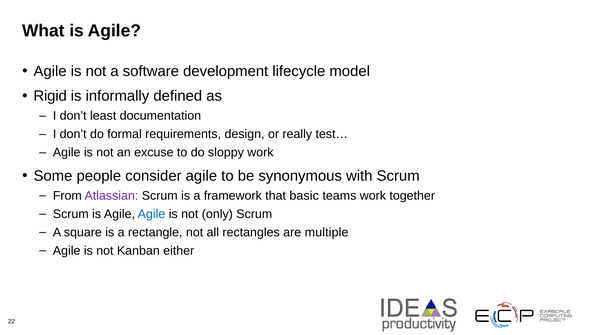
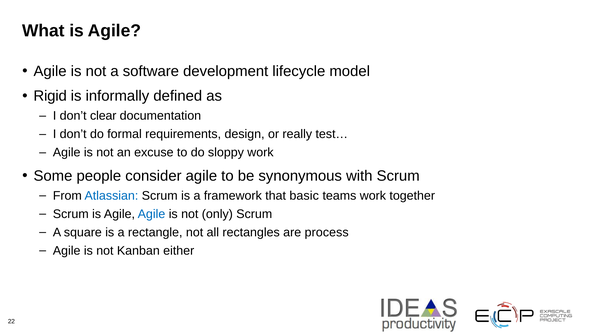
least: least -> clear (103, 116)
Atlassian colour: purple -> blue (111, 195)
multiple: multiple -> process (327, 232)
